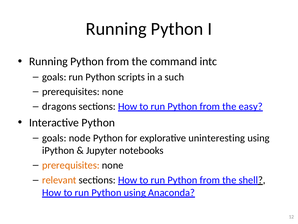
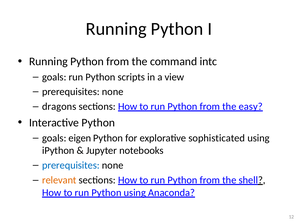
such: such -> view (174, 77)
node: node -> eigen (80, 138)
uninteresting: uninteresting -> sophisticated (217, 138)
prerequisites colour: orange -> blue (71, 165)
